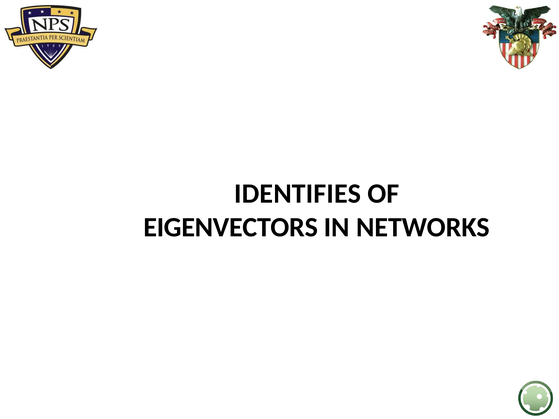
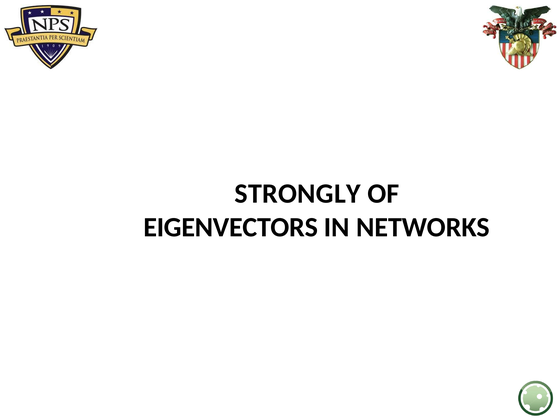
IDENTIFIES: IDENTIFIES -> STRONGLY (298, 194)
